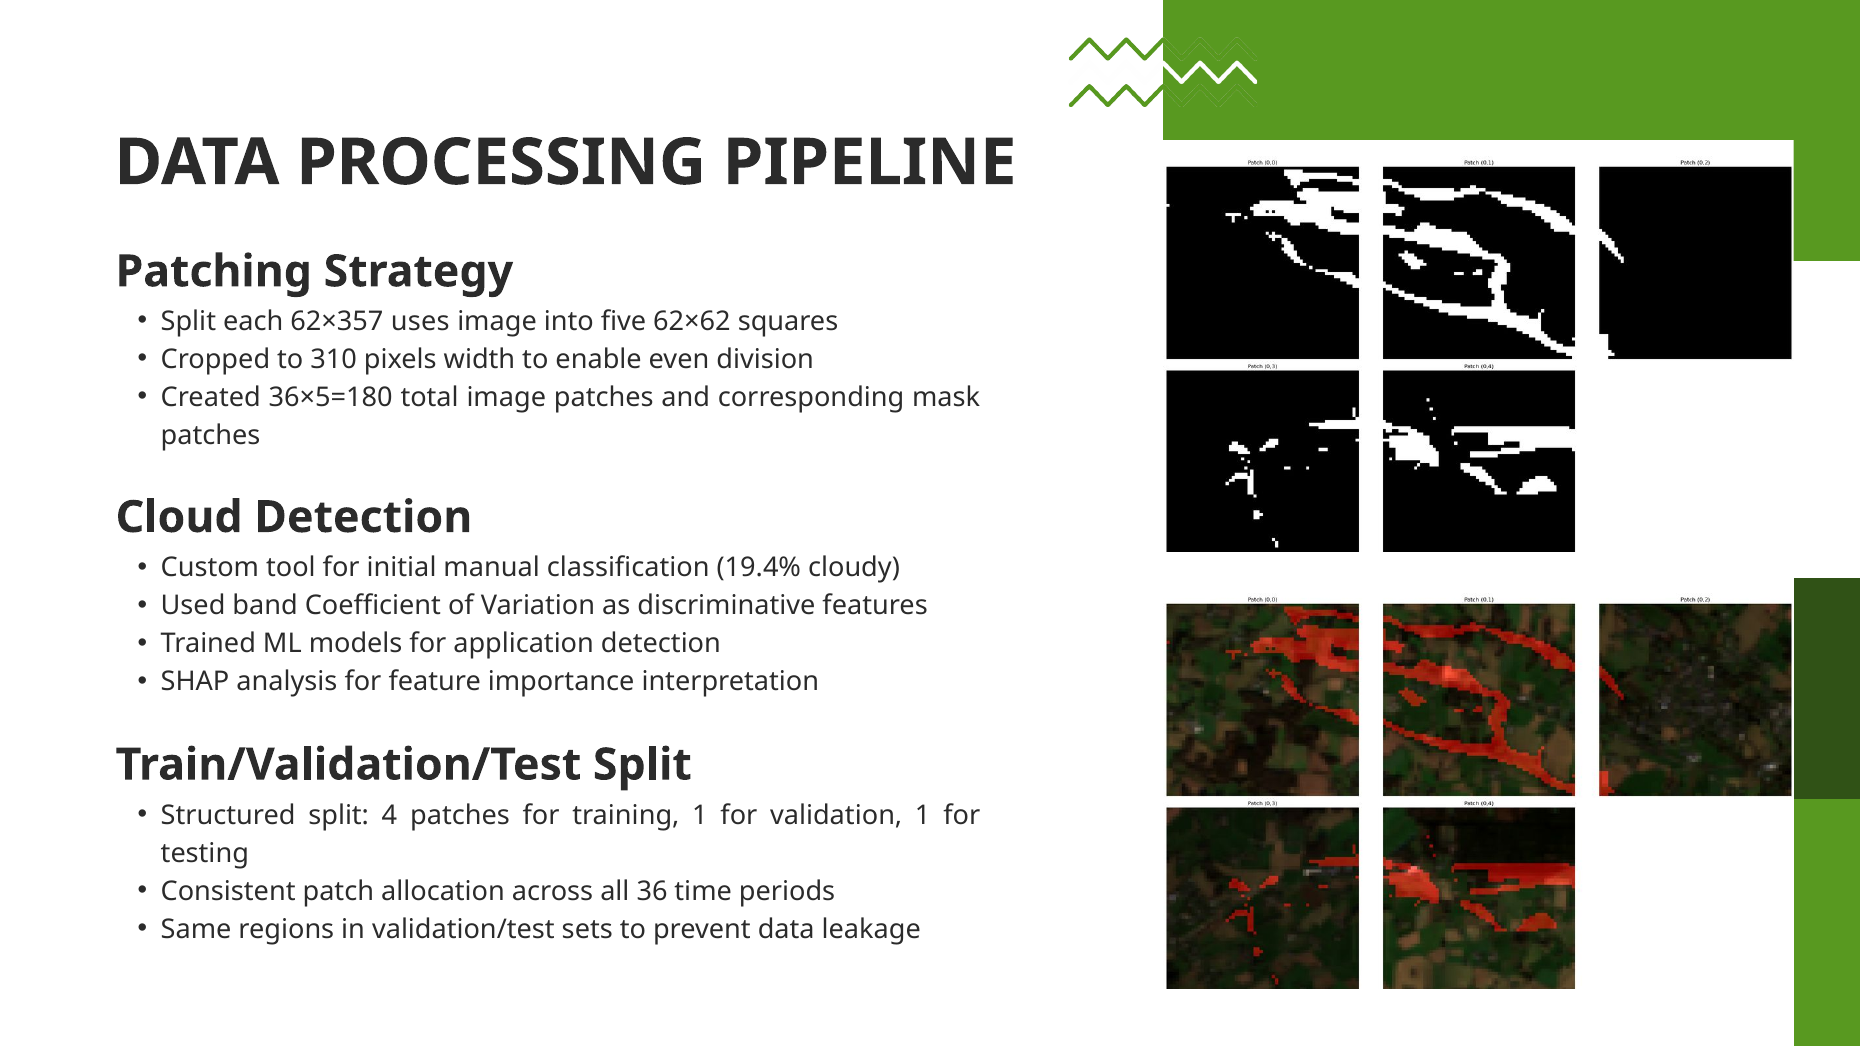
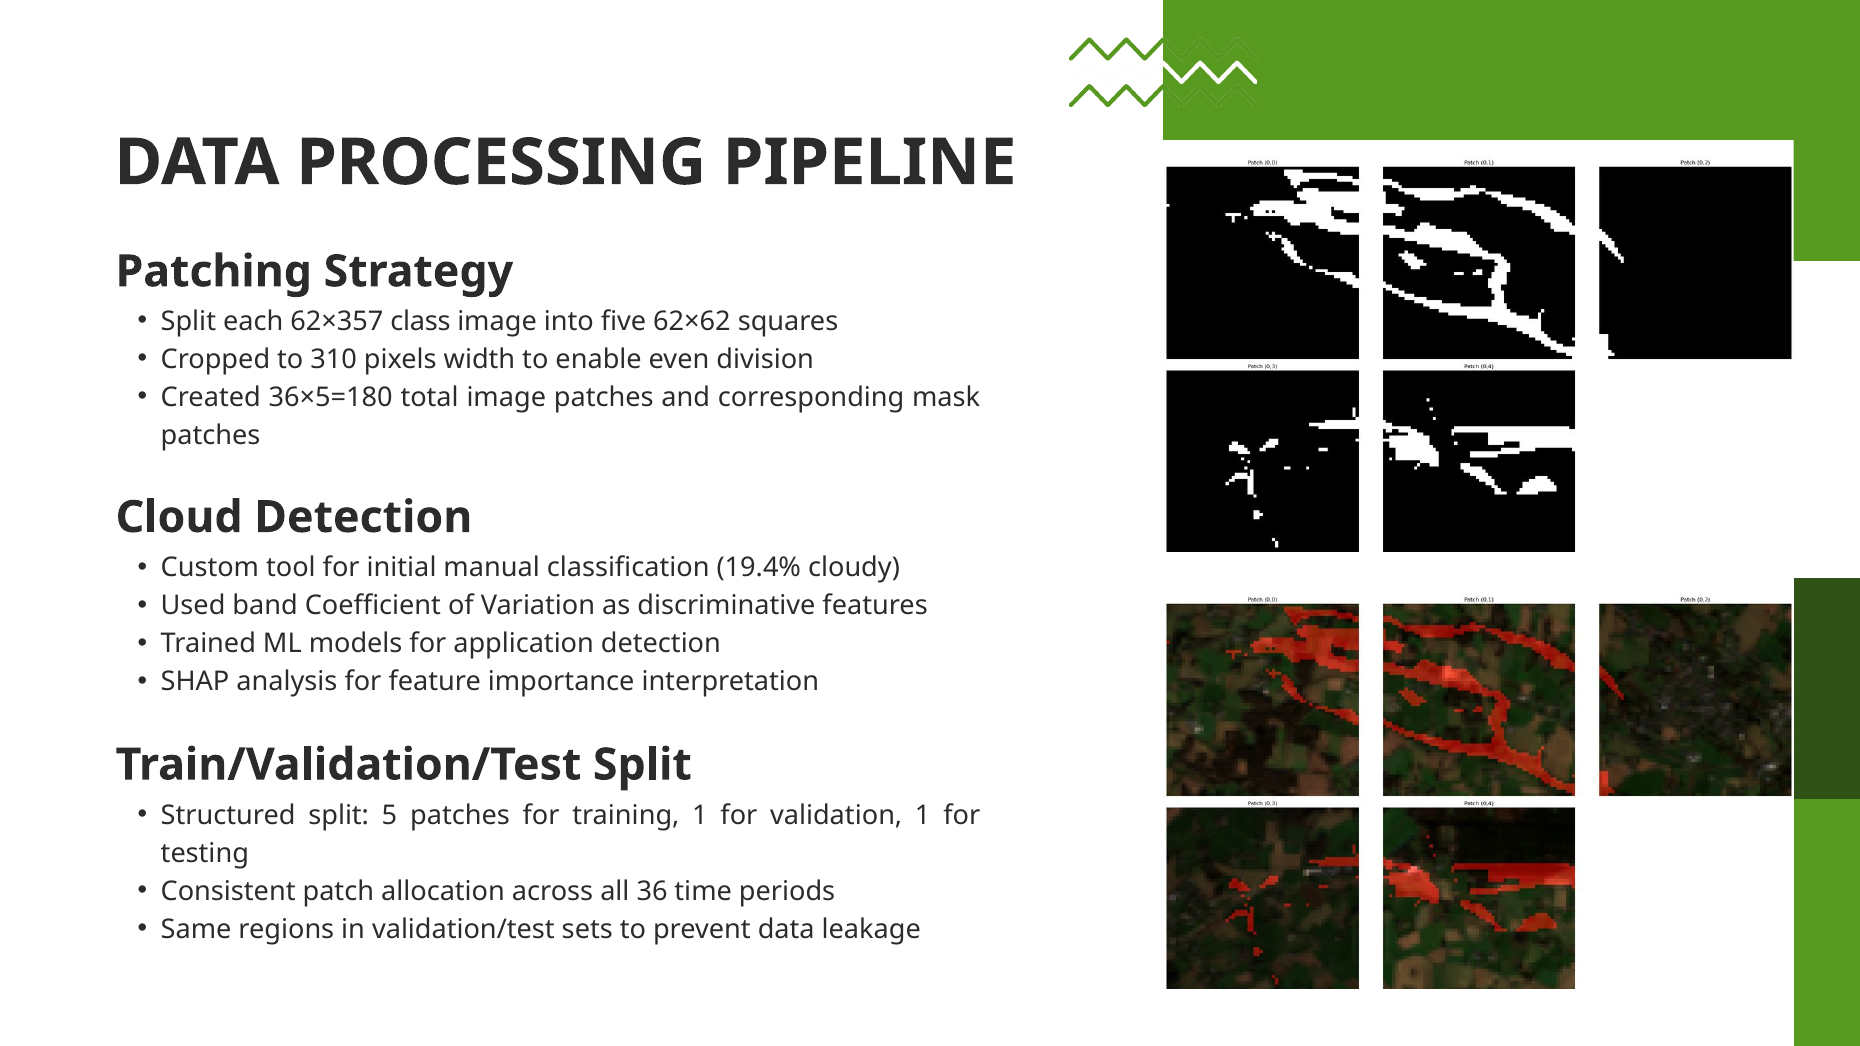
uses: uses -> class (420, 322)
4: 4 -> 5 (389, 816)
